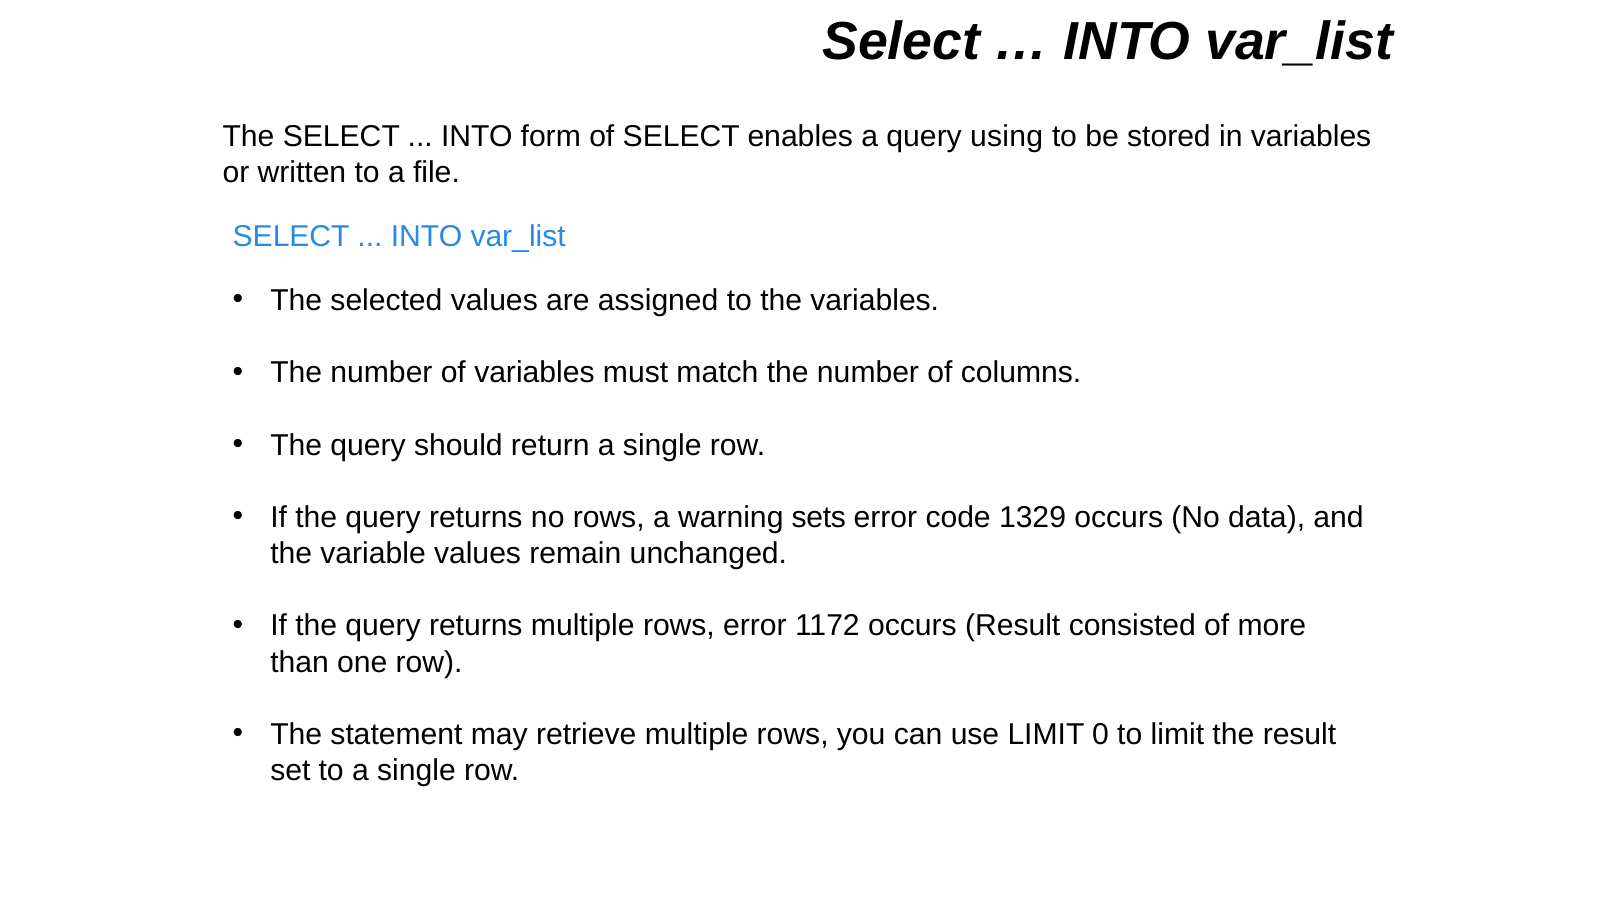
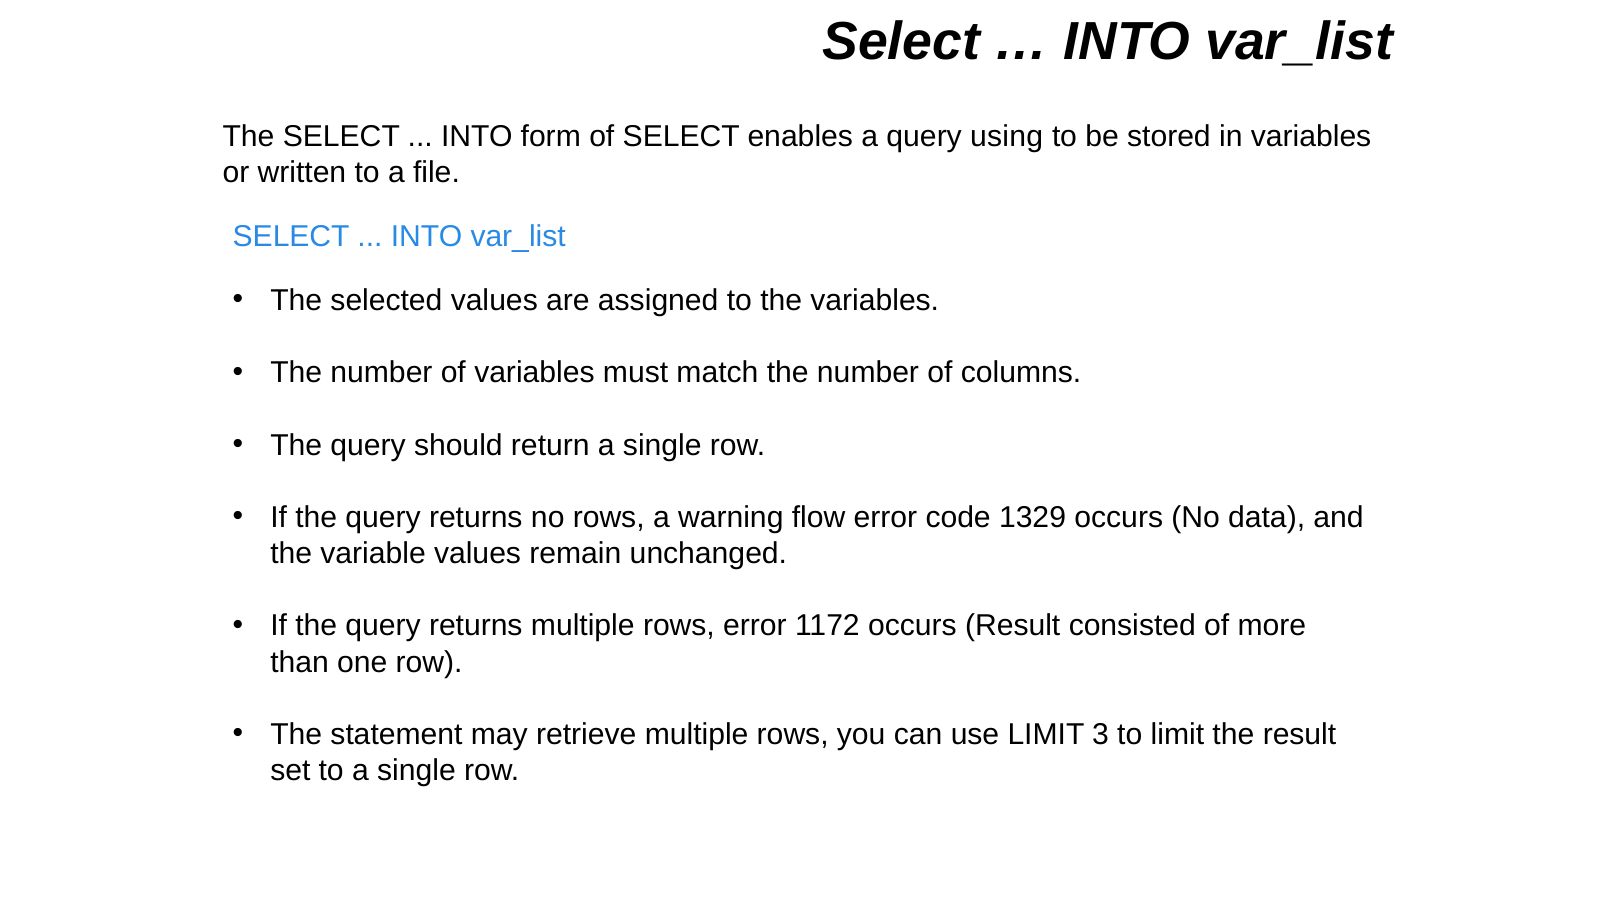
sets: sets -> flow (819, 517)
0: 0 -> 3 (1101, 734)
